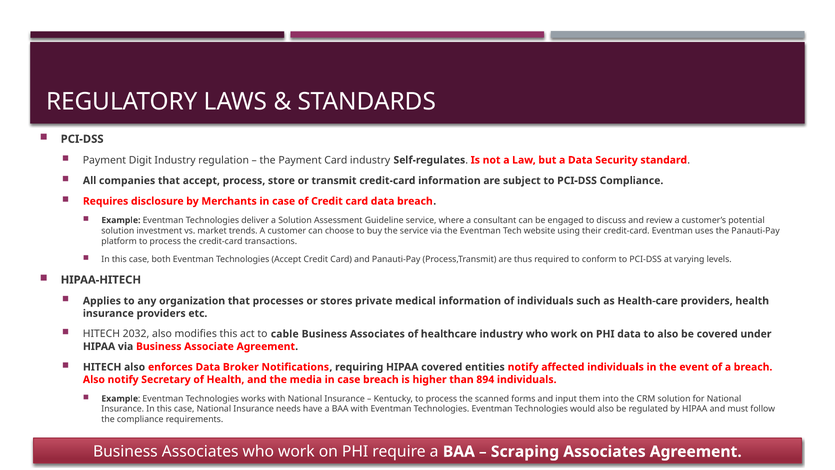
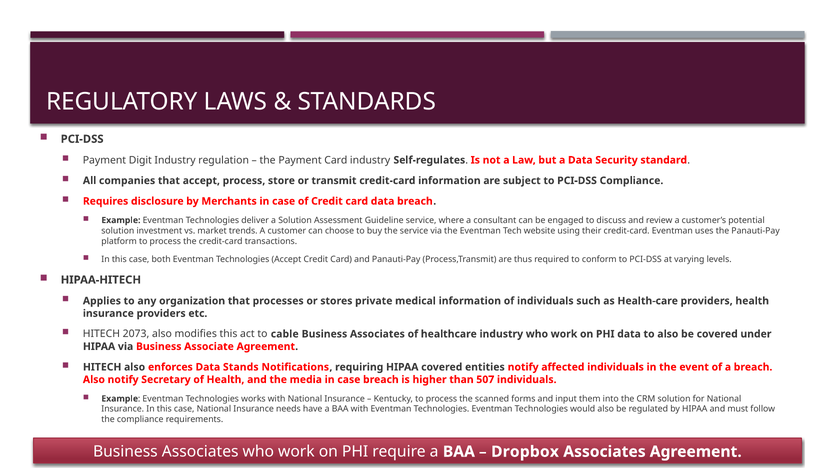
2032: 2032 -> 2073 (136, 334)
Broker: Broker -> Stands (241, 367)
894: 894 -> 507 (485, 379)
Scraping: Scraping -> Dropbox (525, 451)
